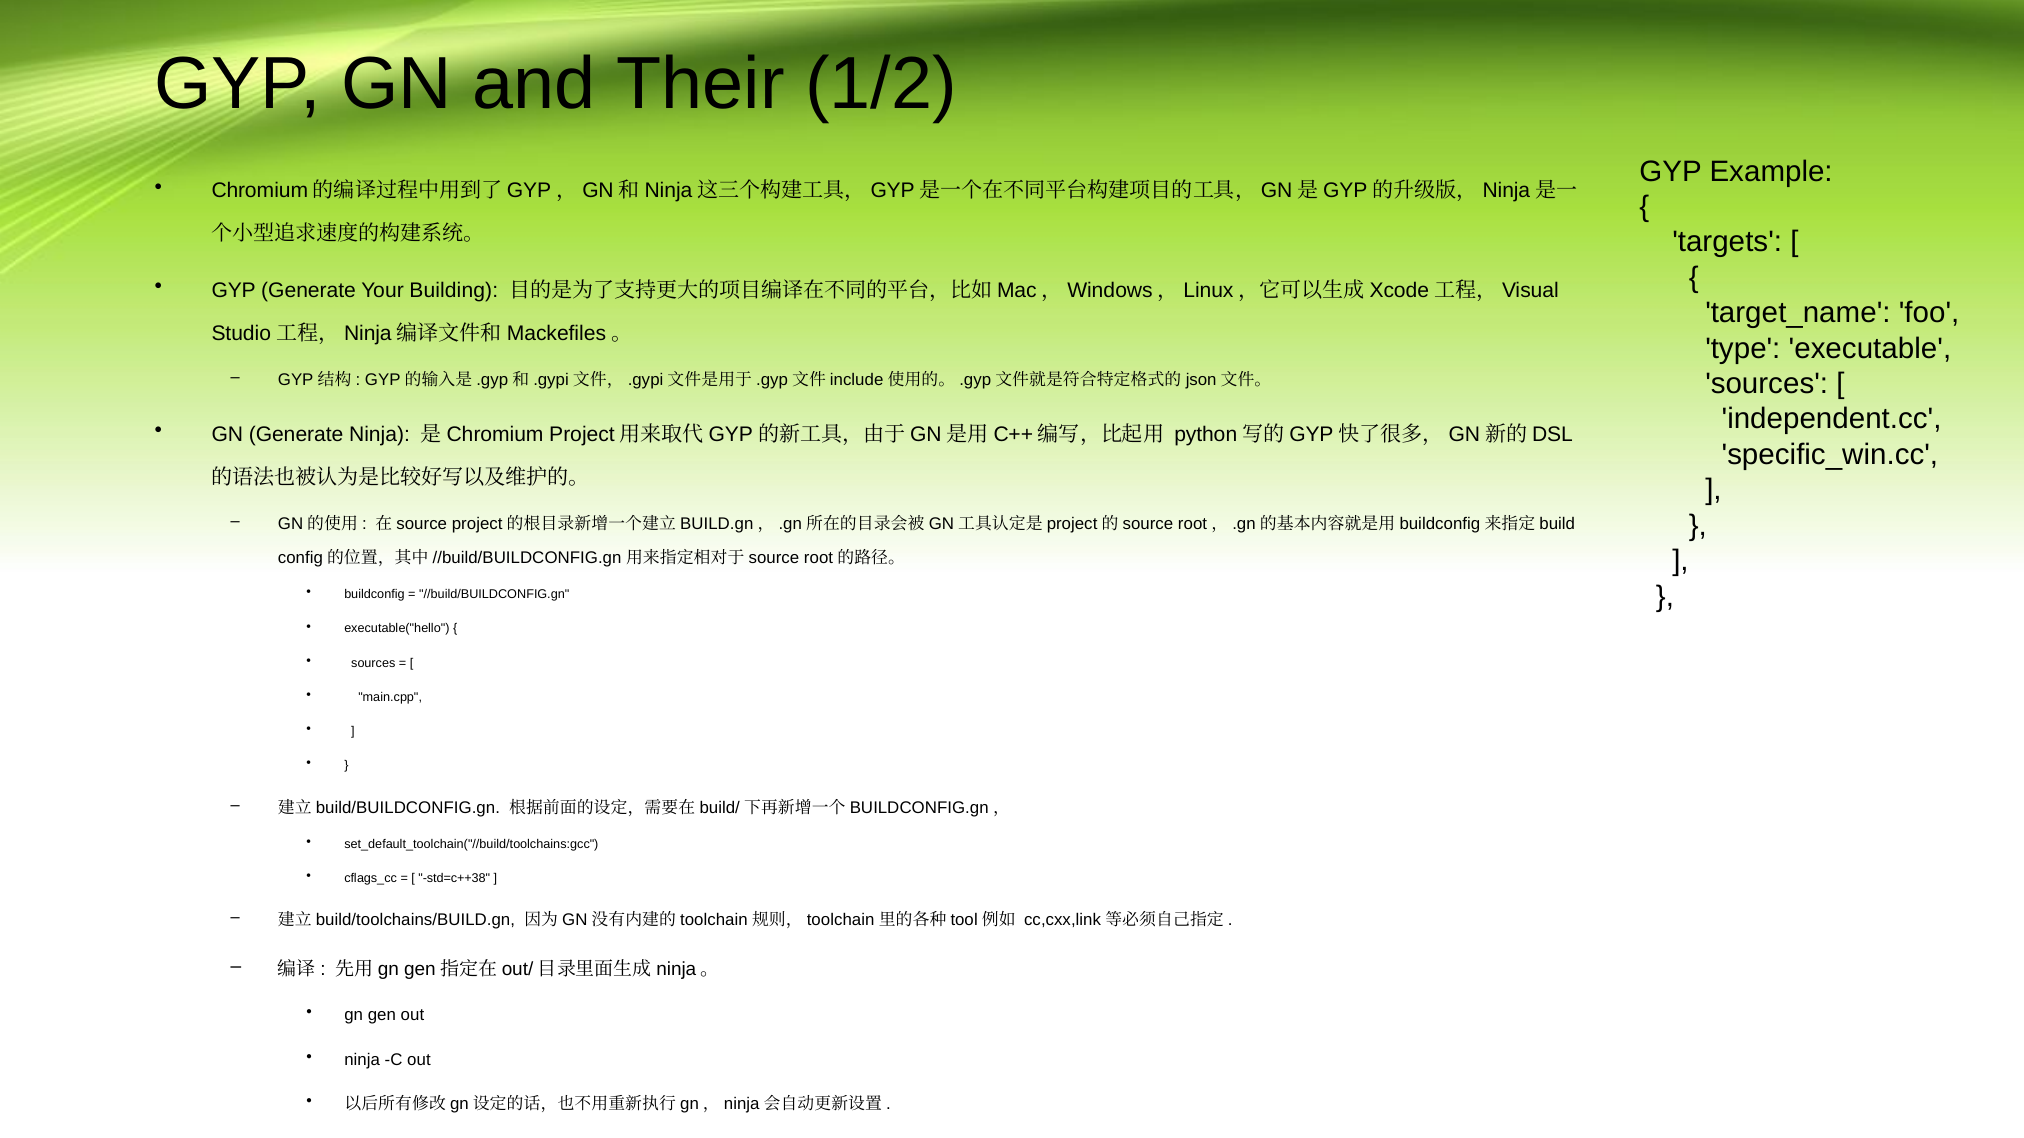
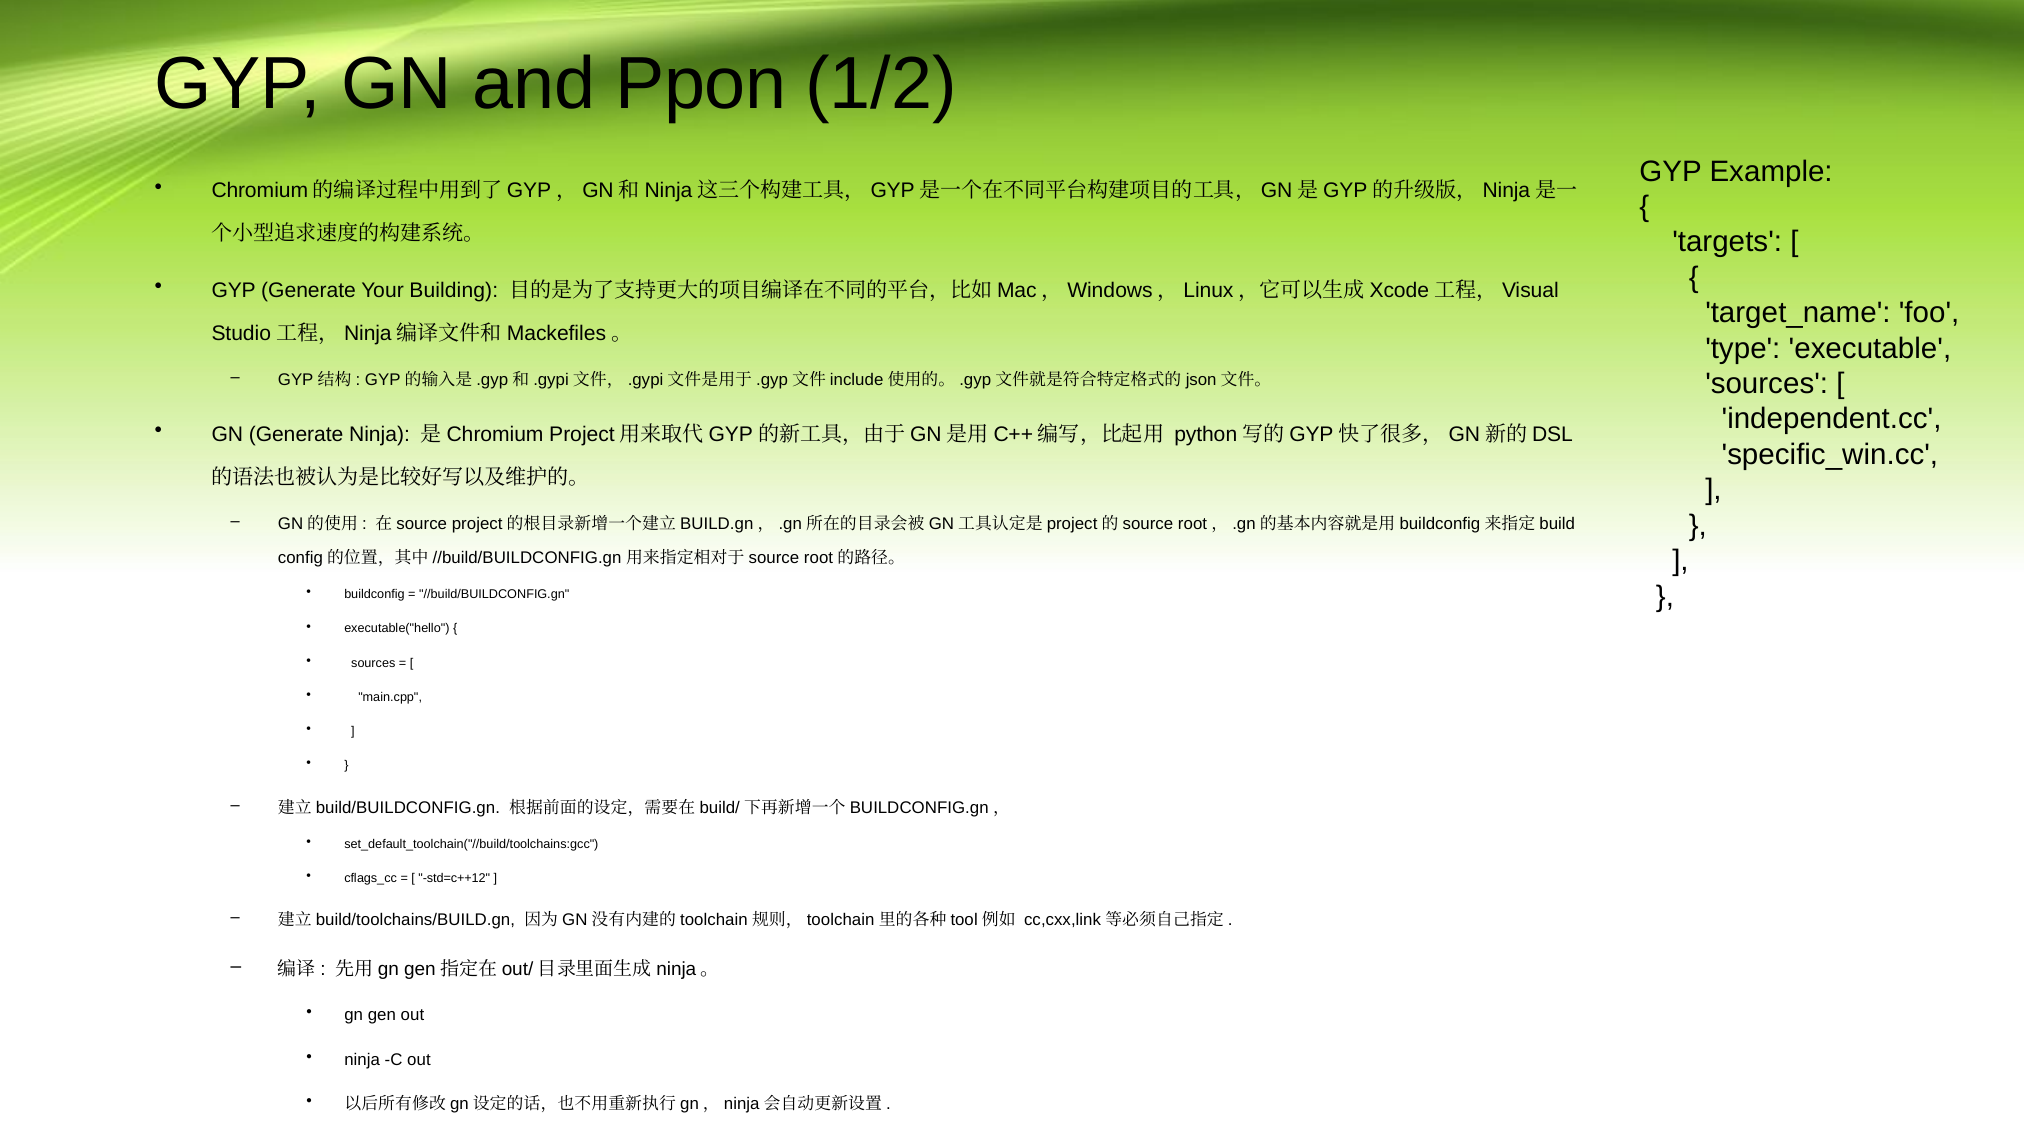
Their: Their -> Ppon (701, 84)
std=c++38: std=c++38 -> std=c++12 (454, 878)
